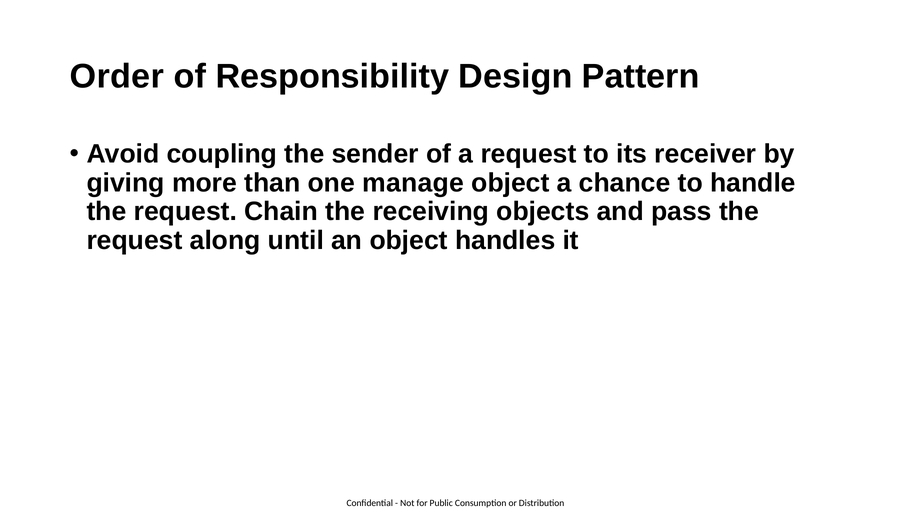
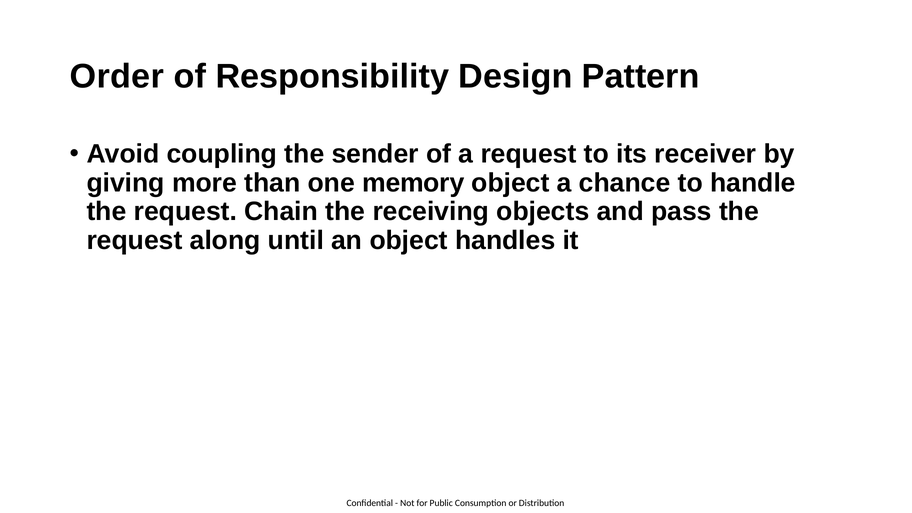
manage: manage -> memory (413, 183)
